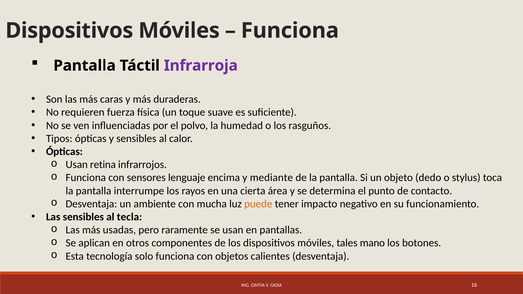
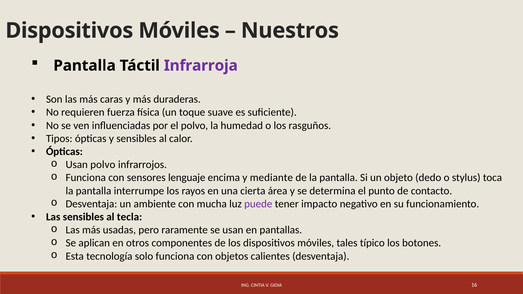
Funciona: Funciona -> Nuestros (290, 31)
Usan retina: retina -> polvo (103, 165)
puede colour: orange -> purple (258, 204)
mano: mano -> típico (372, 243)
